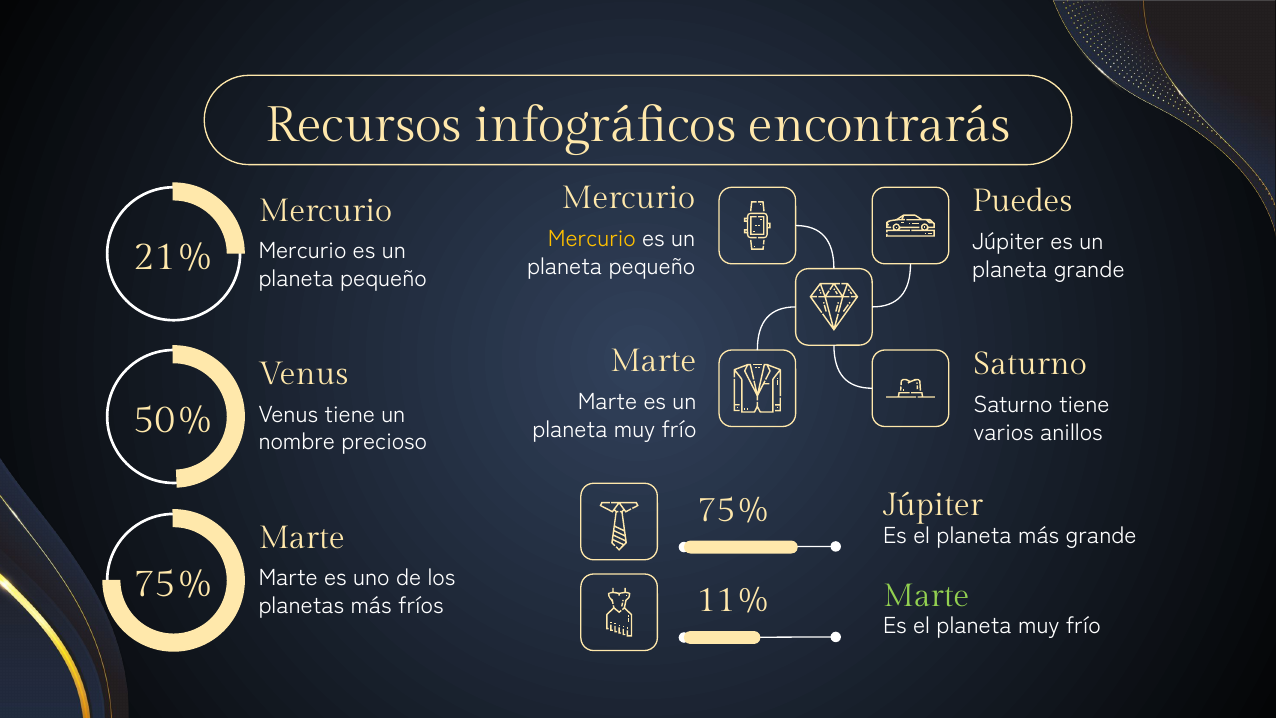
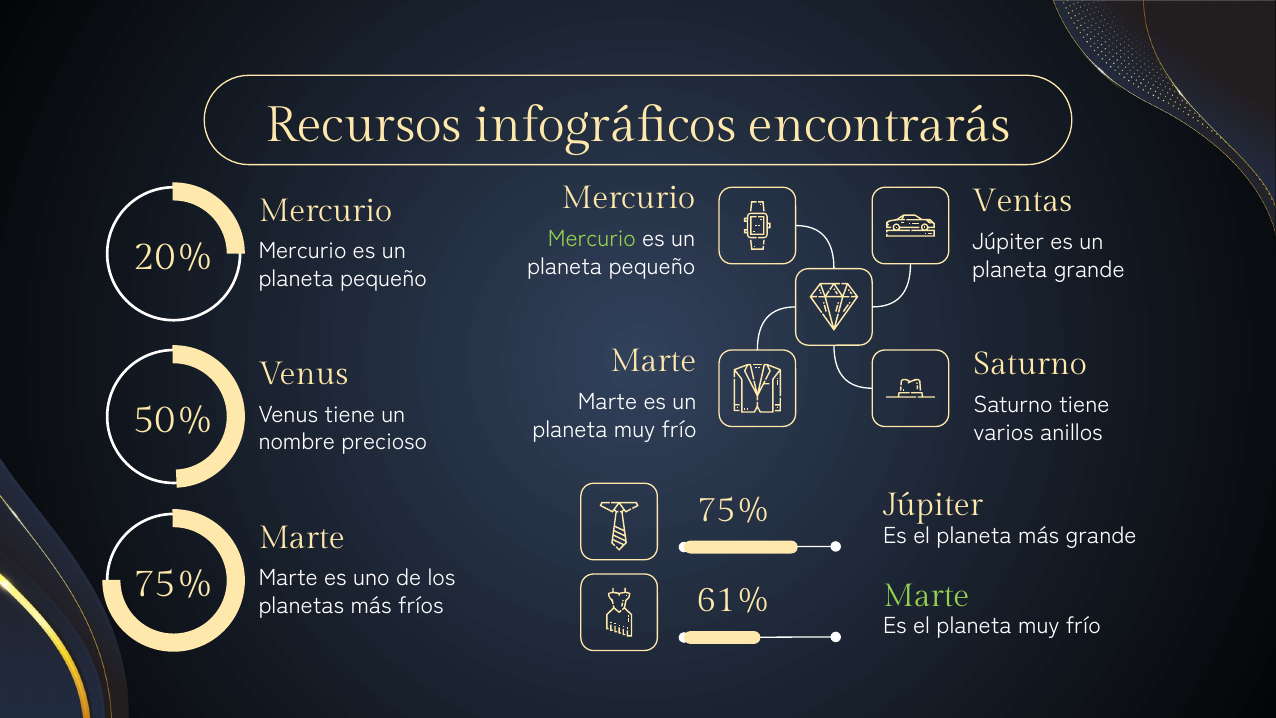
Puedes: Puedes -> Ventas (1022, 201)
Mercurio colour: yellow -> light green (592, 239)
21%: 21% -> 20% (174, 256)
11%: 11% -> 61% (734, 600)
